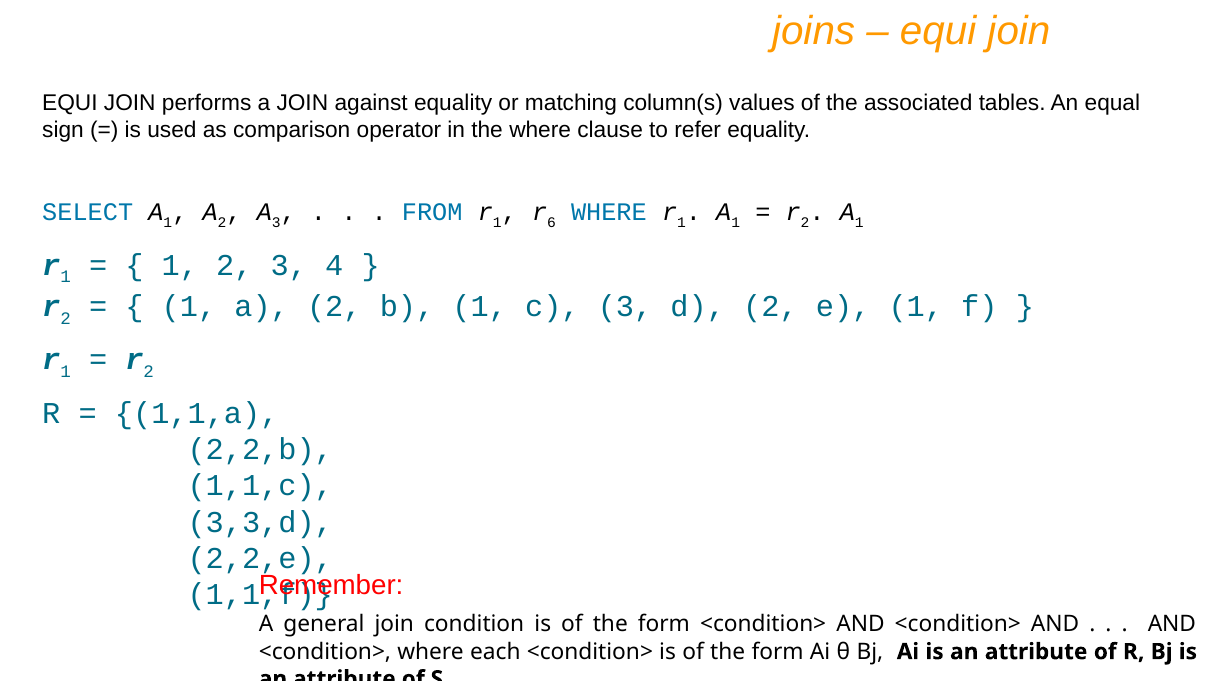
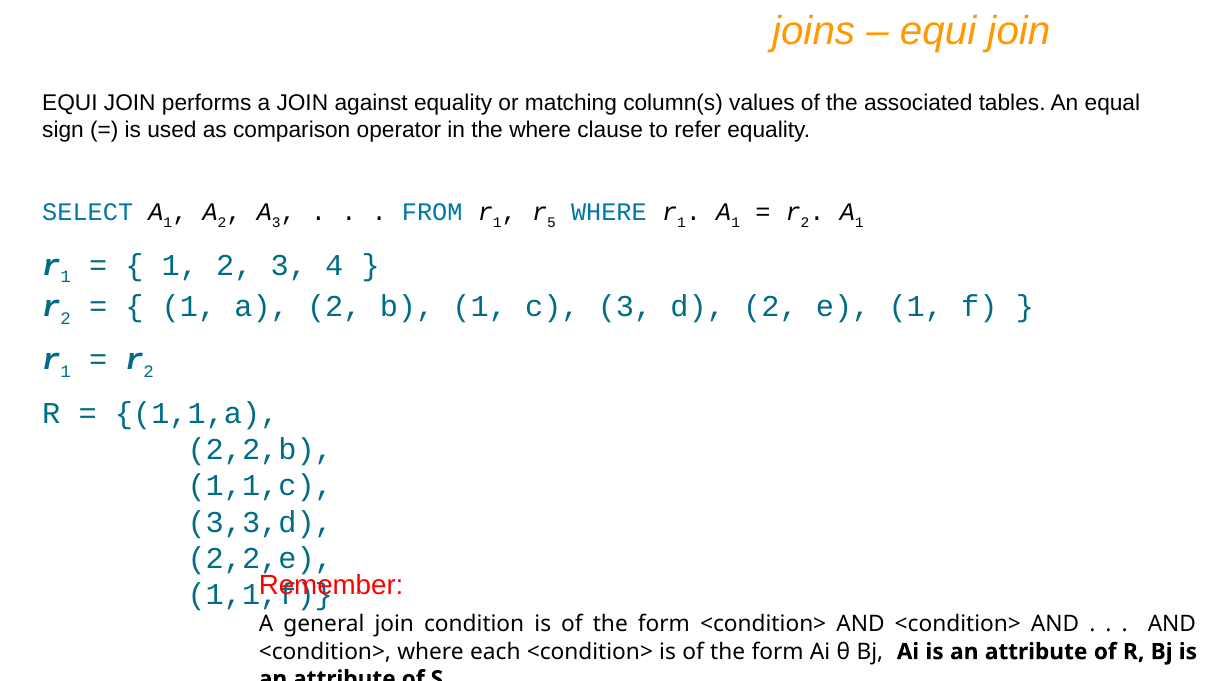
6: 6 -> 5 (552, 222)
